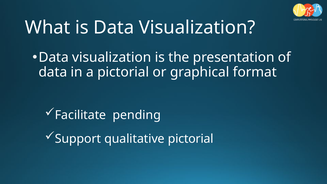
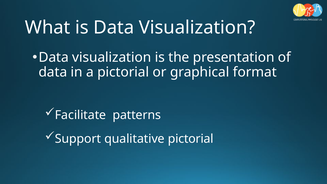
pending: pending -> patterns (137, 115)
